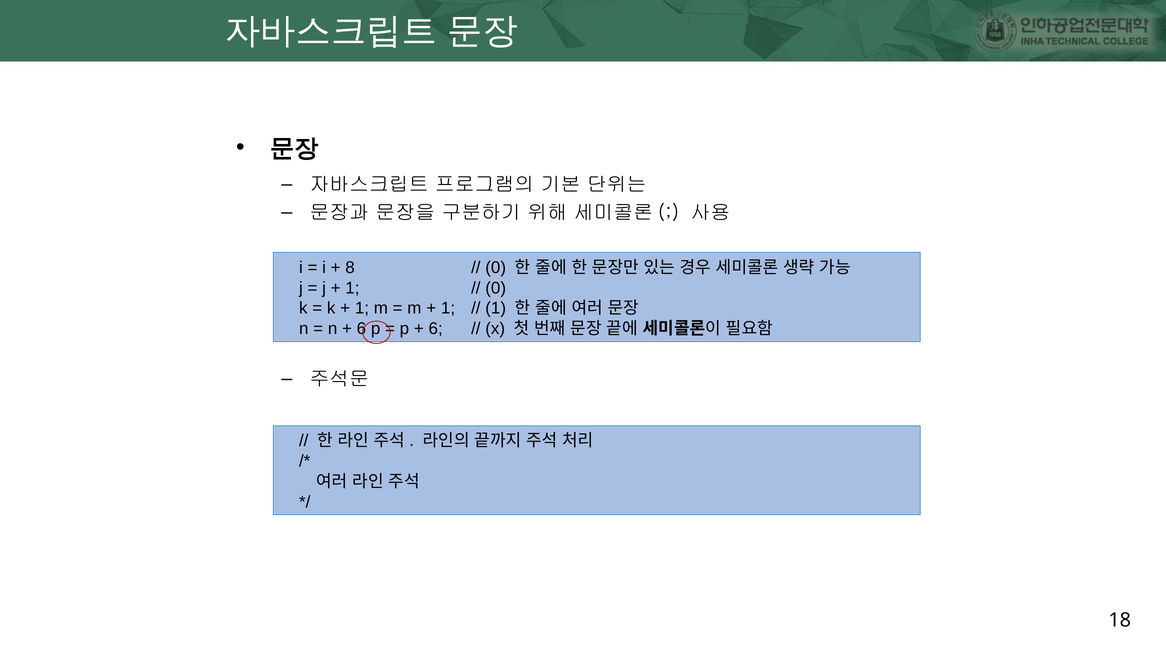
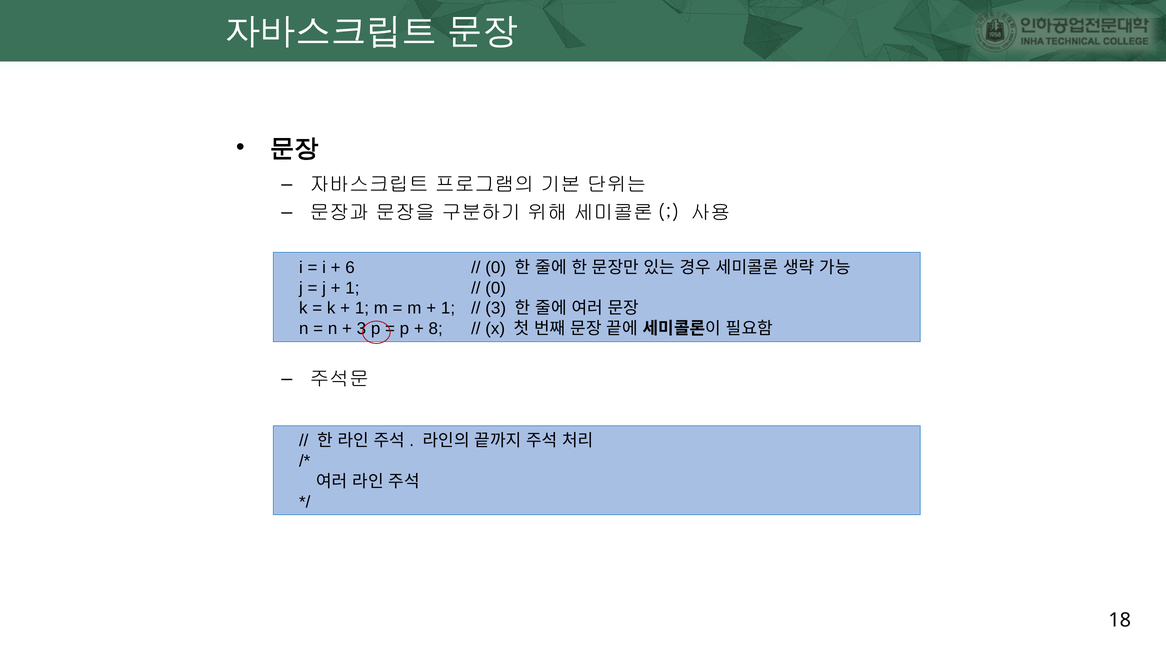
8: 8 -> 6 (350, 267)
1: 1 -> 3 (496, 308)
6: 6 -> 3 (361, 329)
6: 6 -> 8 (436, 329)
